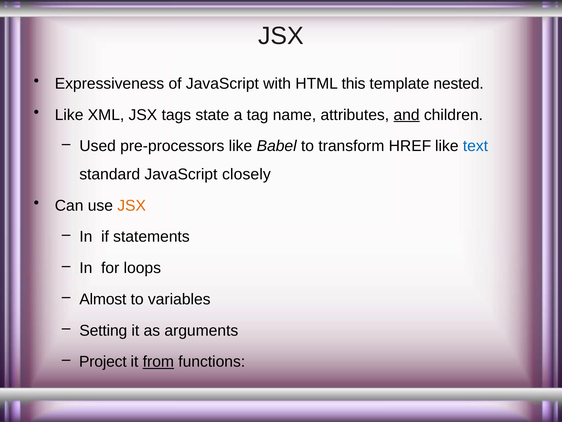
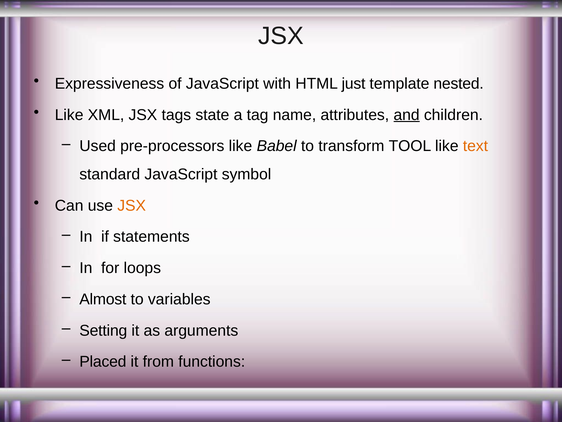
this: this -> just (354, 84)
HREF: HREF -> TOOL (410, 146)
text colour: blue -> orange (475, 146)
closely: closely -> symbol (247, 174)
Project: Project -> Placed (103, 361)
from underline: present -> none (158, 361)
